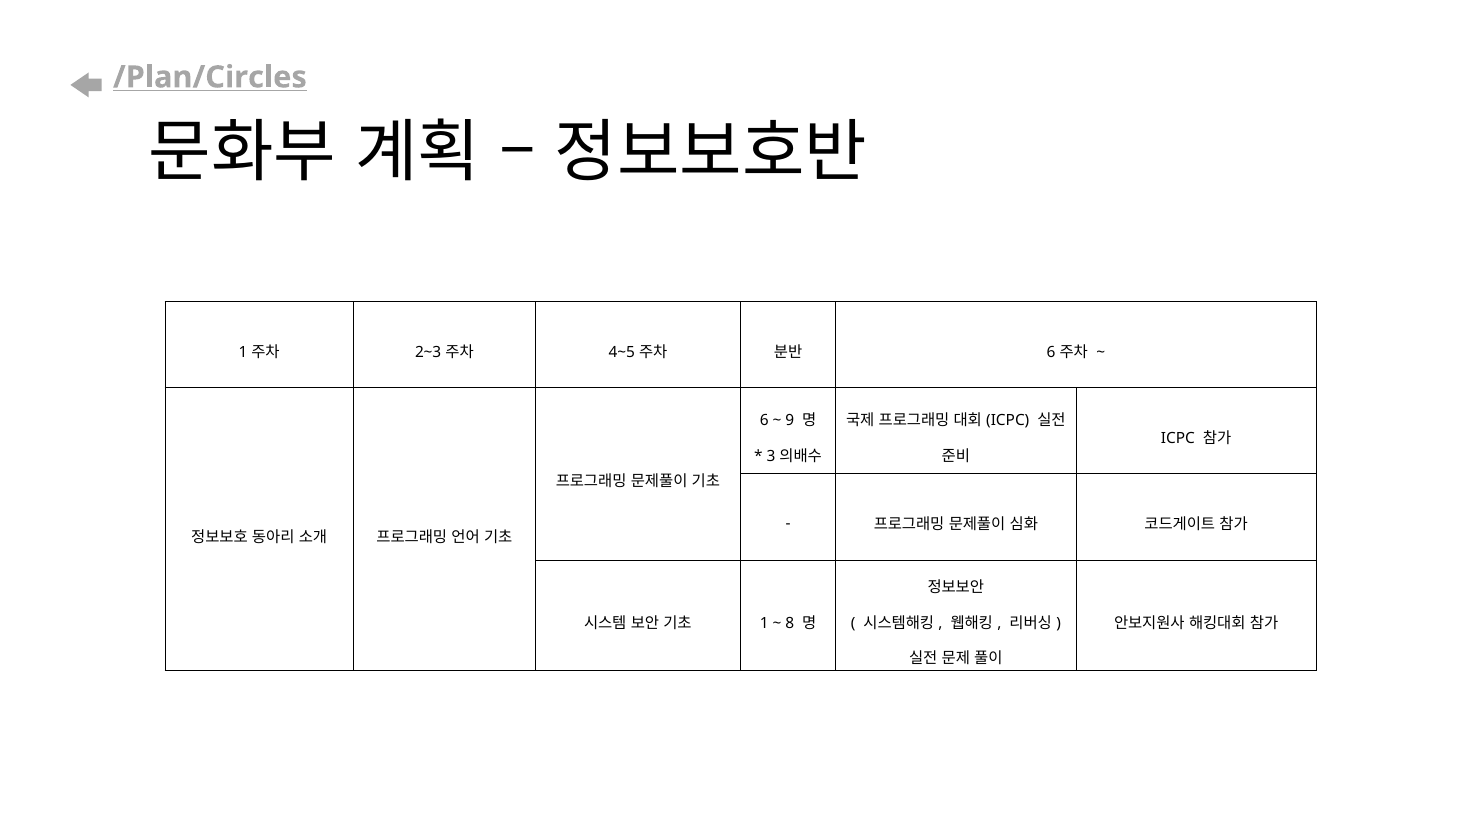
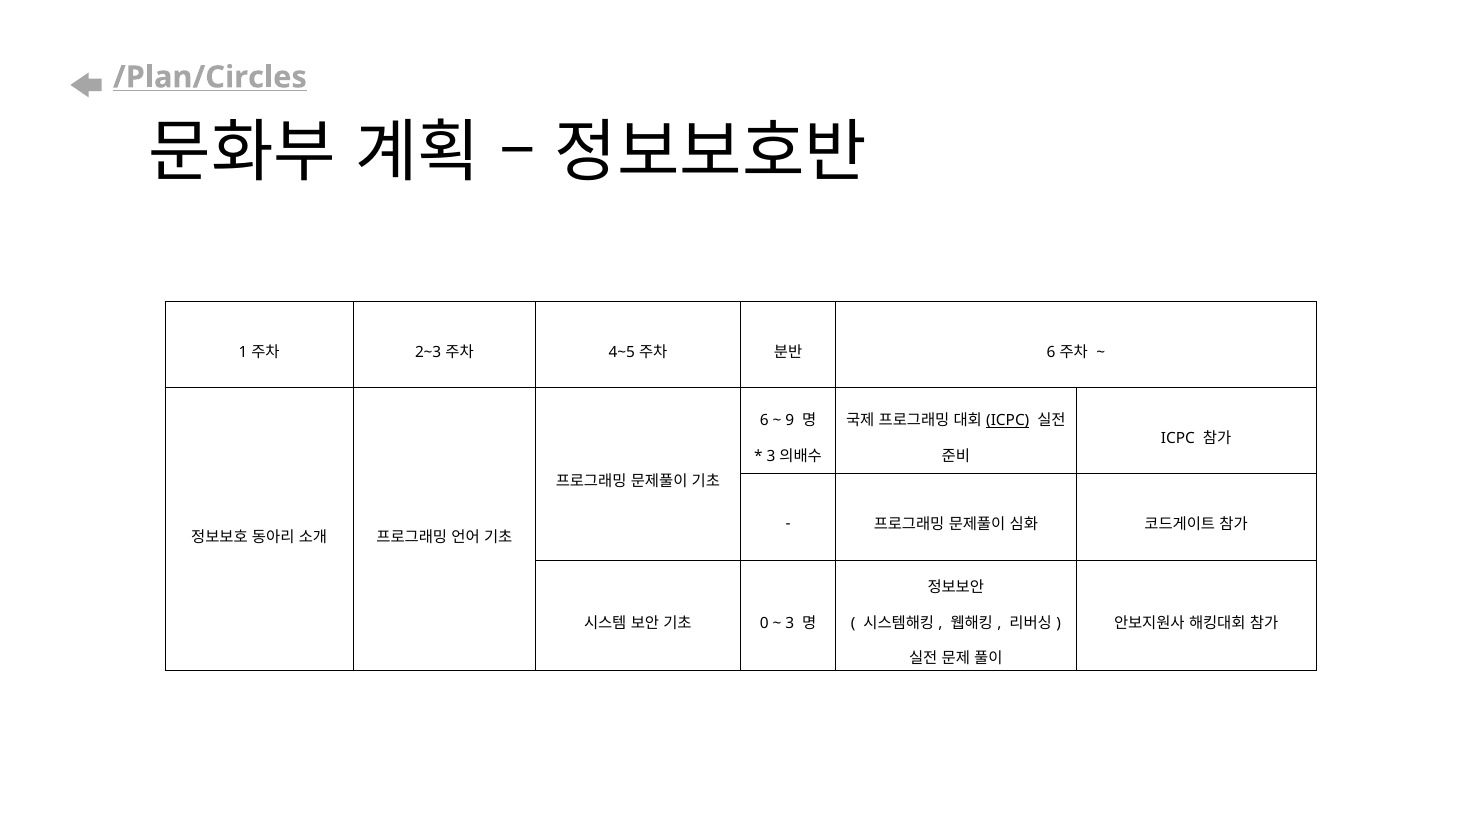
ICPC underline: none -> present (1008, 421)
1: 1 -> 0 (764, 623)
8: 8 -> 3 (790, 623)
